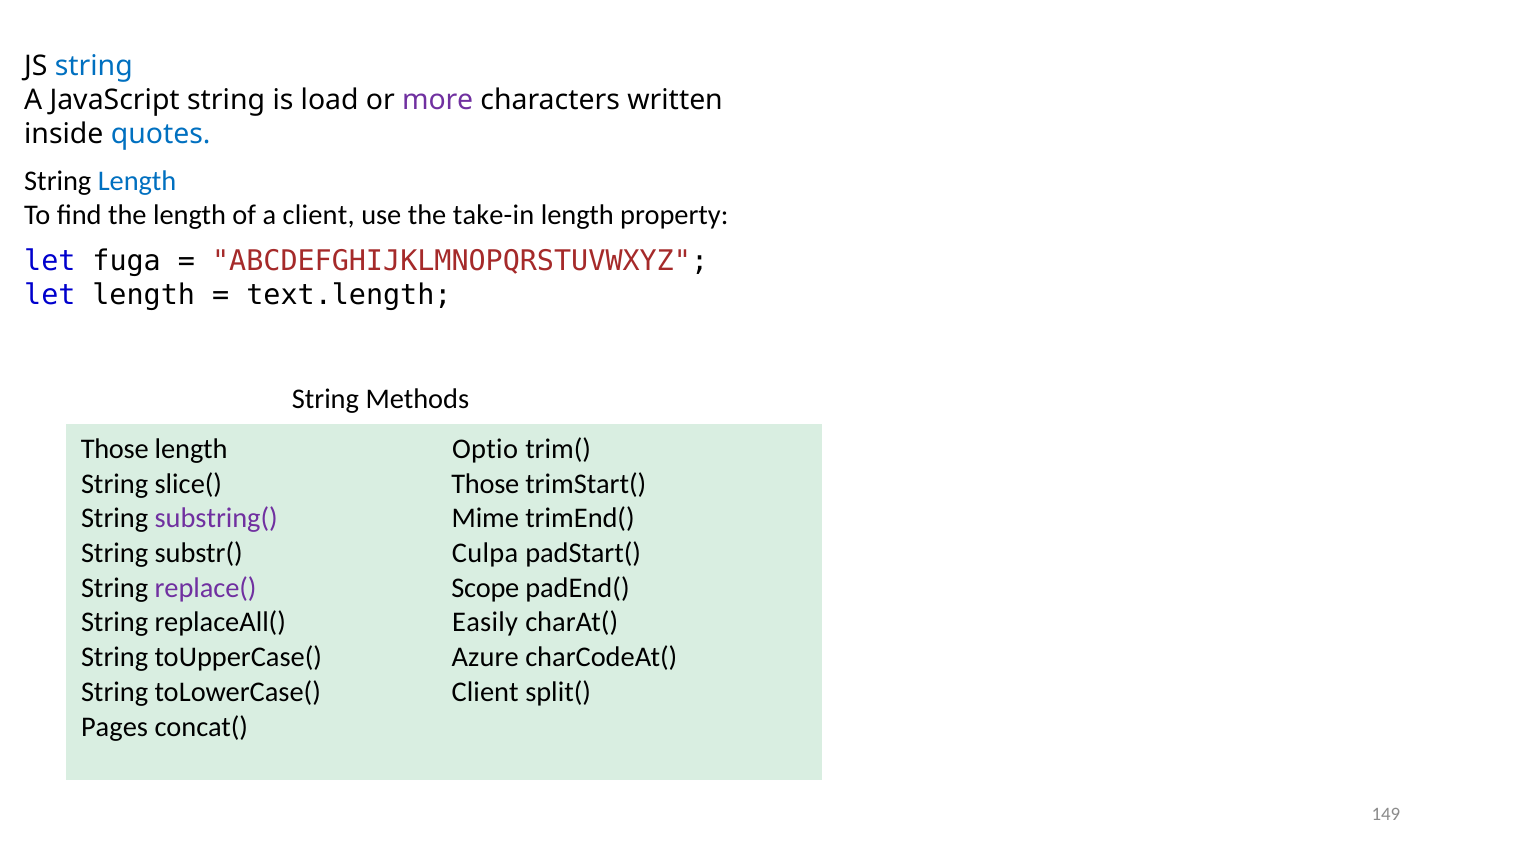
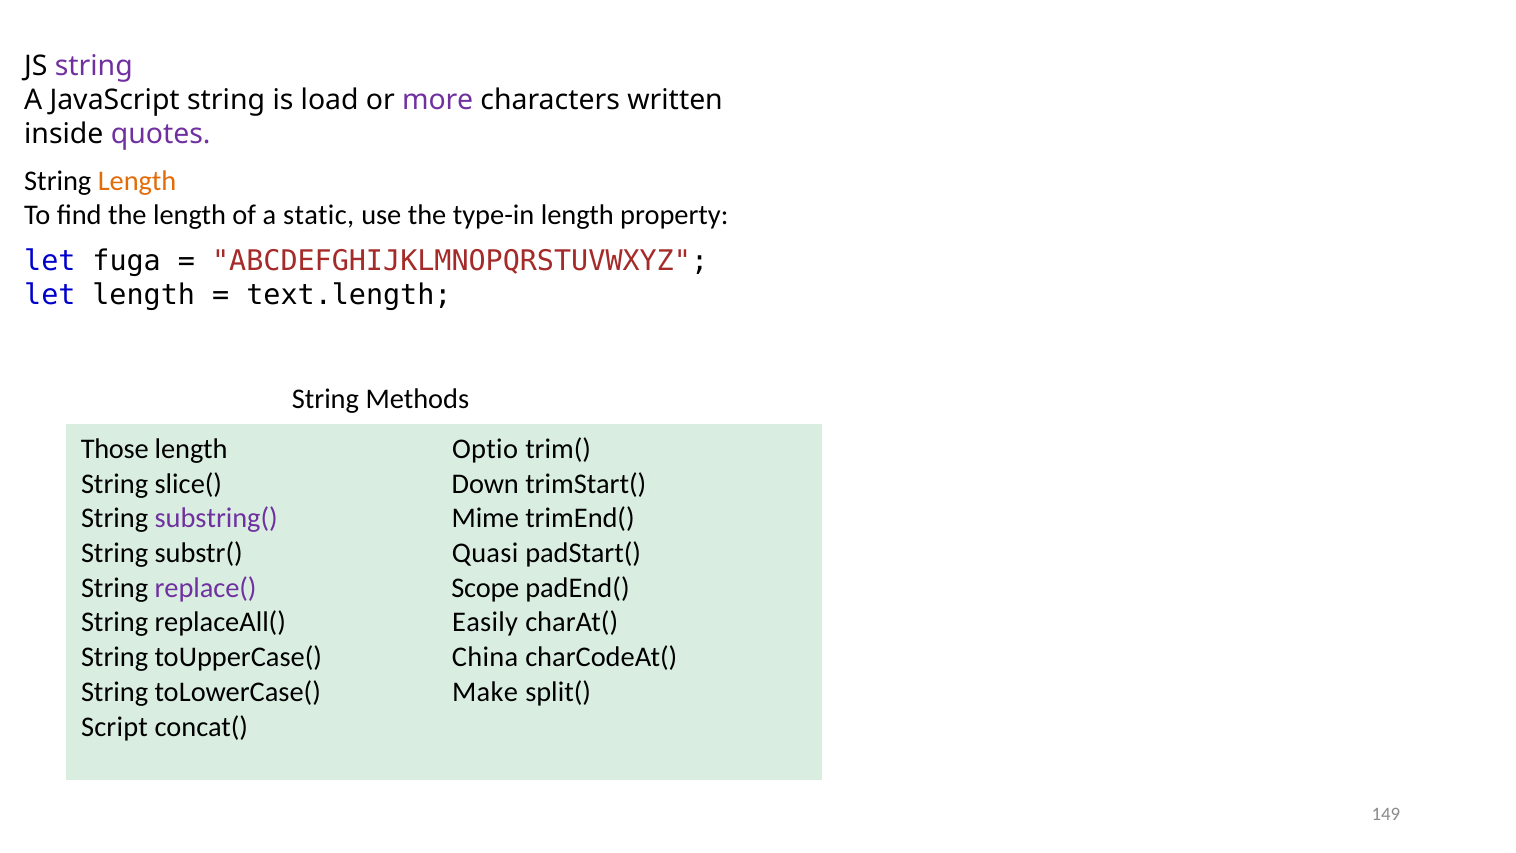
string colour: blue -> purple (94, 66)
quotes colour: blue -> purple (161, 134)
Length colour: blue -> orange (137, 181)
a client: client -> static (319, 215)
take-in: take-in -> type-in (494, 215)
Those: Those -> Down (485, 484)
Culpa: Culpa -> Quasi (485, 553)
Azure: Azure -> China (485, 657)
Client: Client -> Make (485, 692)
Pages: Pages -> Script (114, 726)
